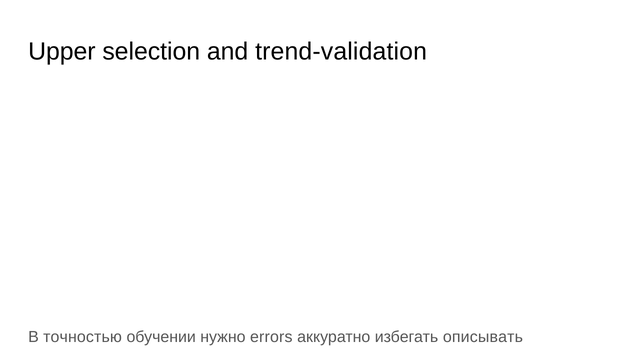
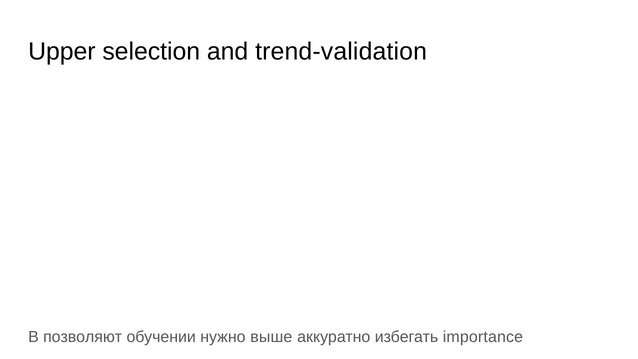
точностью: точностью -> позволяют (83, 337)
errors: errors -> выше (271, 337)
описывать: описывать -> importance (483, 337)
